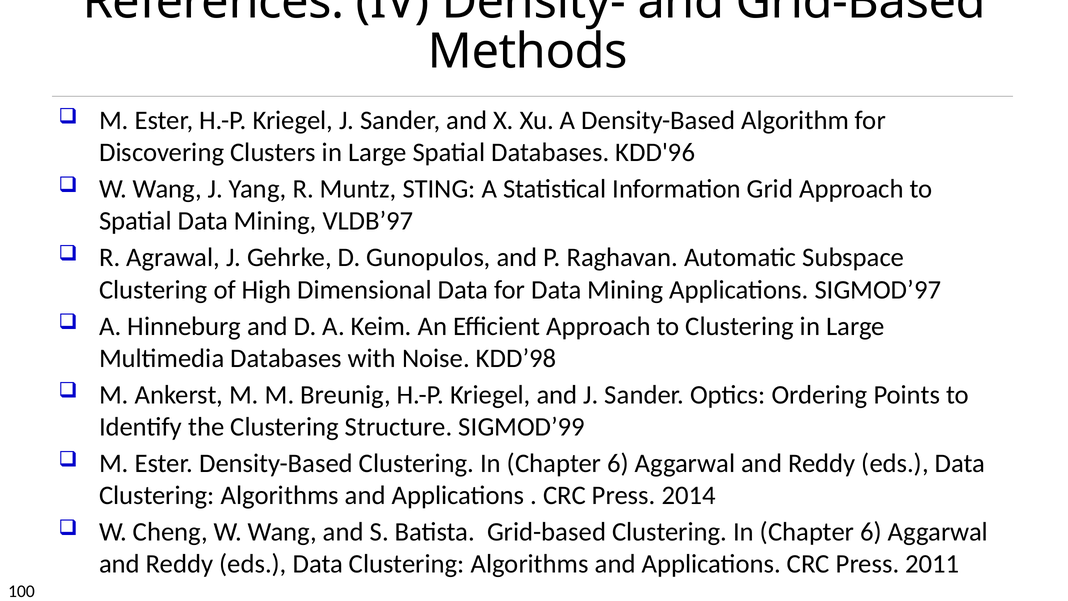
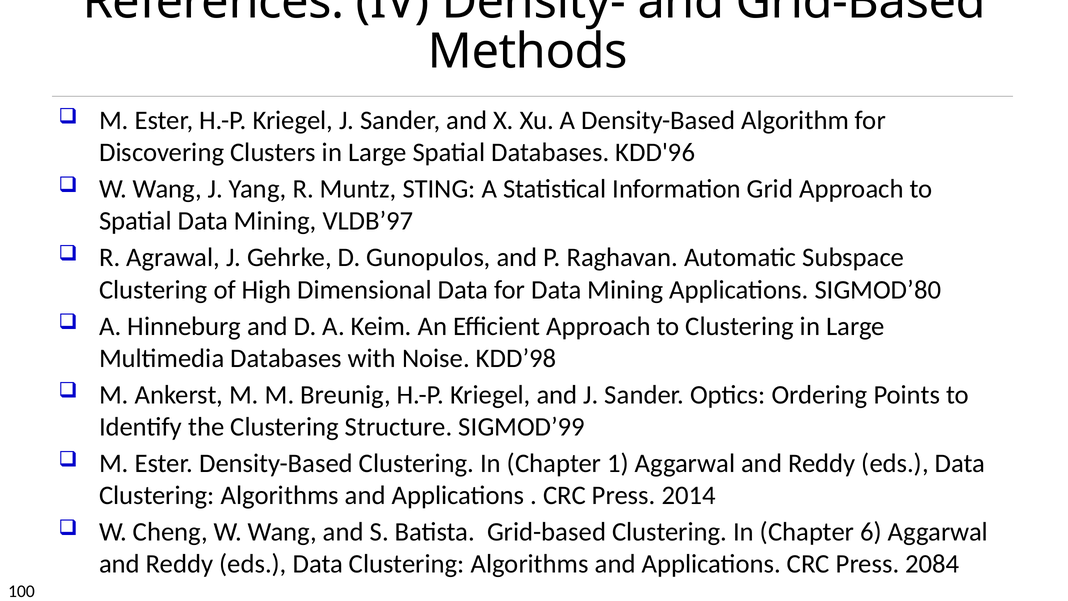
SIGMOD’97: SIGMOD’97 -> SIGMOD’80 (878, 290)
6: 6 -> 1 (618, 463)
2011: 2011 -> 2084 (932, 564)
